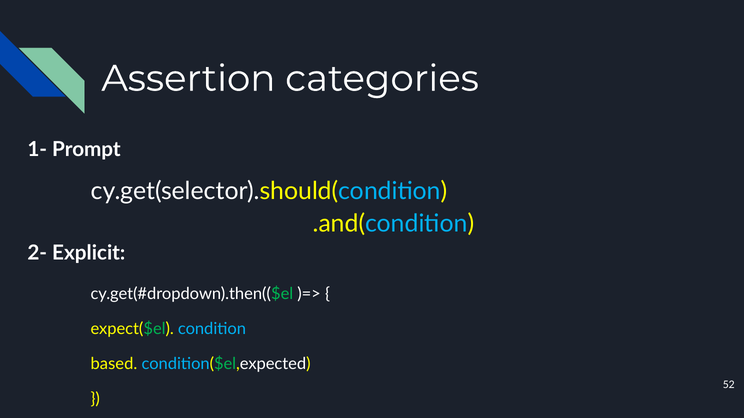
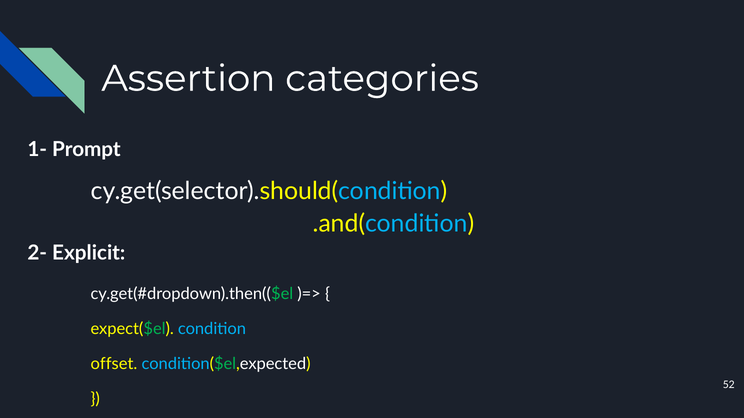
based: based -> offset (114, 364)
